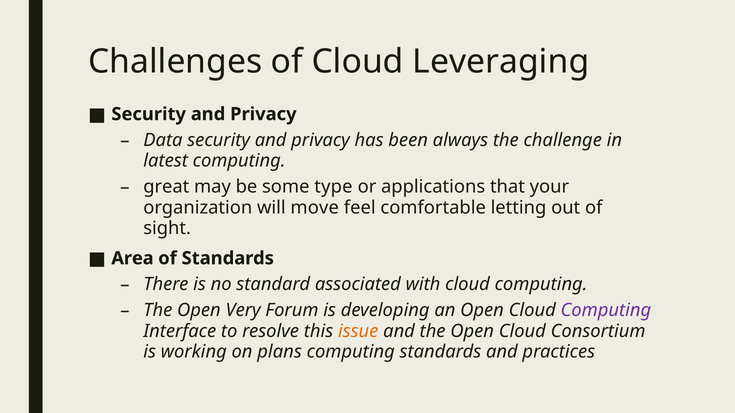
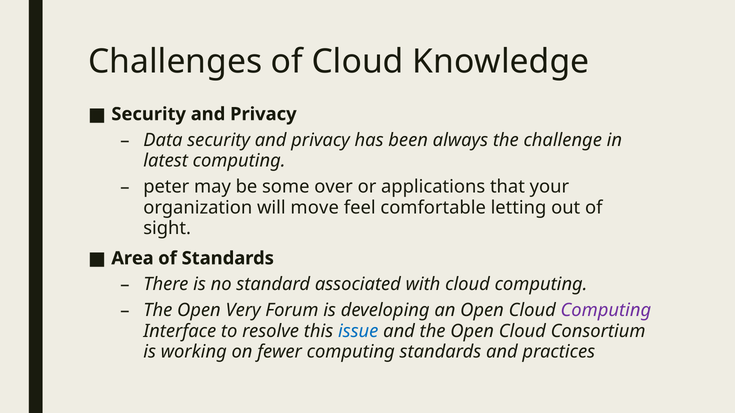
Leveraging: Leveraging -> Knowledge (501, 62)
great: great -> peter (166, 187)
type: type -> over (334, 187)
issue colour: orange -> blue (358, 331)
plans: plans -> fewer (280, 352)
